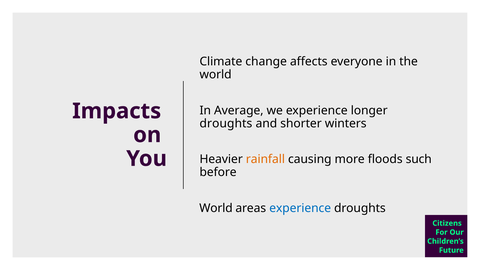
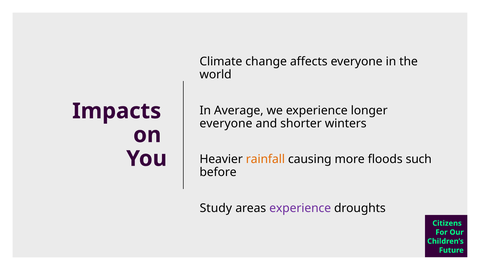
droughts: droughts -> everyone (226, 123)
World: World -> Study (216, 208)
experience colour: blue -> purple (300, 208)
